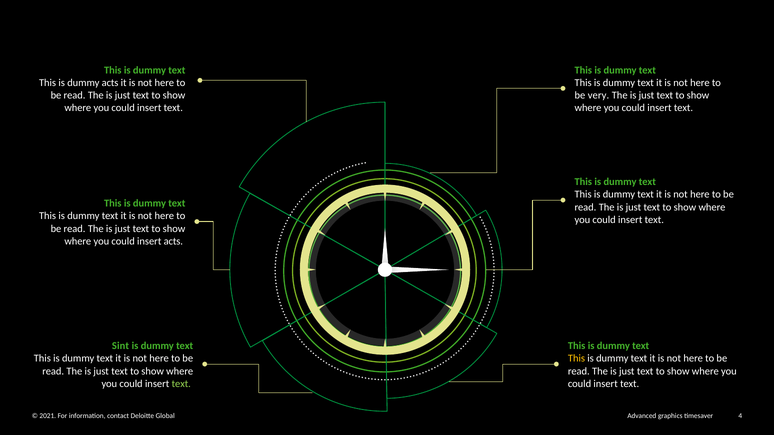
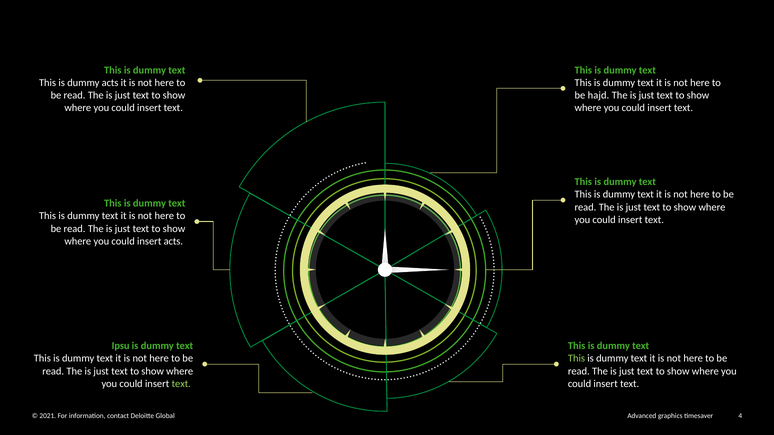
very: very -> hajd (598, 95)
Sint: Sint -> Ipsu (121, 346)
This colour: yellow -> light green (576, 359)
